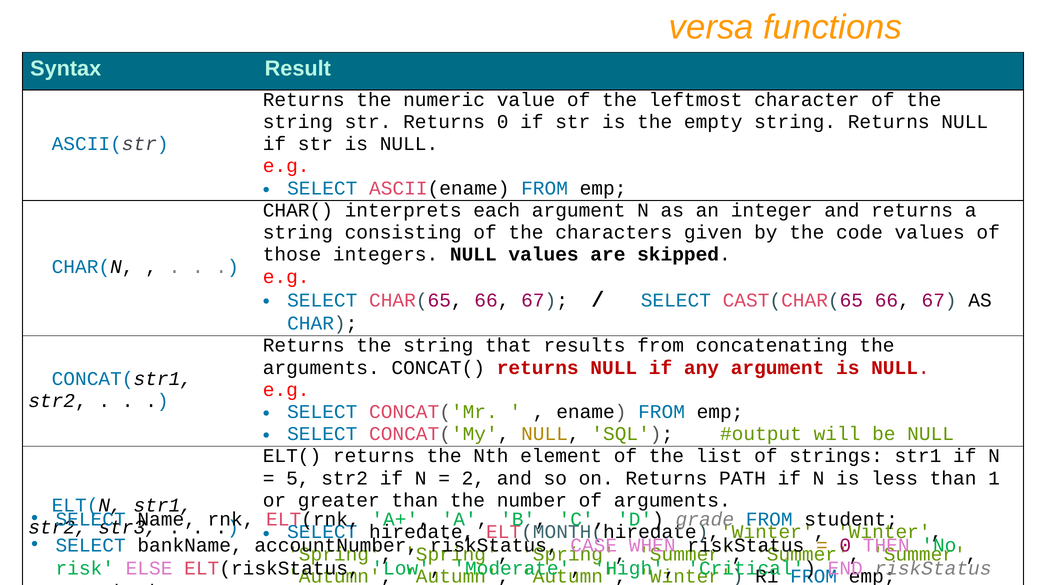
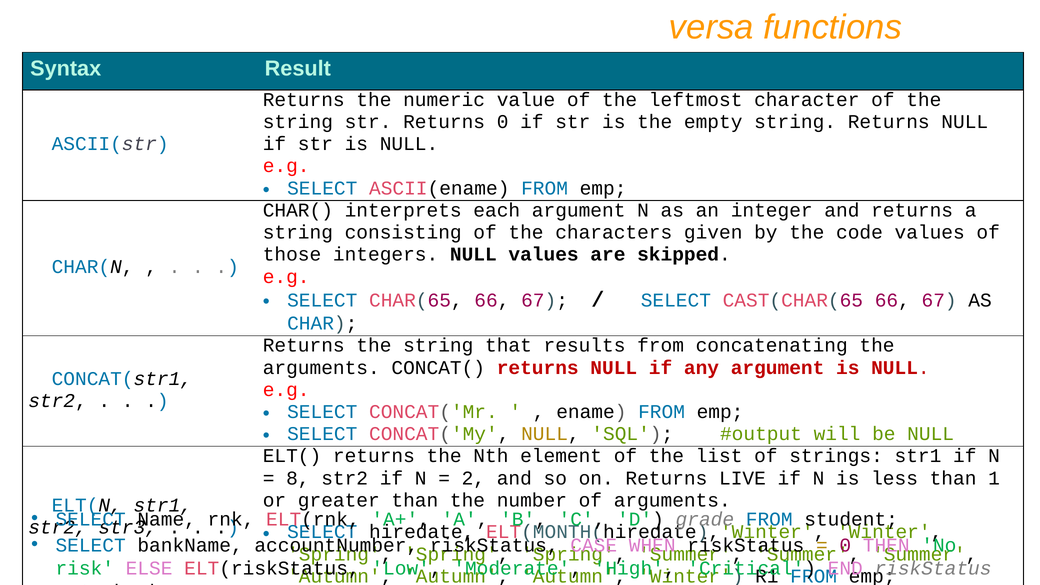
5: 5 -> 8 (298, 478)
PATH: PATH -> LIVE (742, 478)
